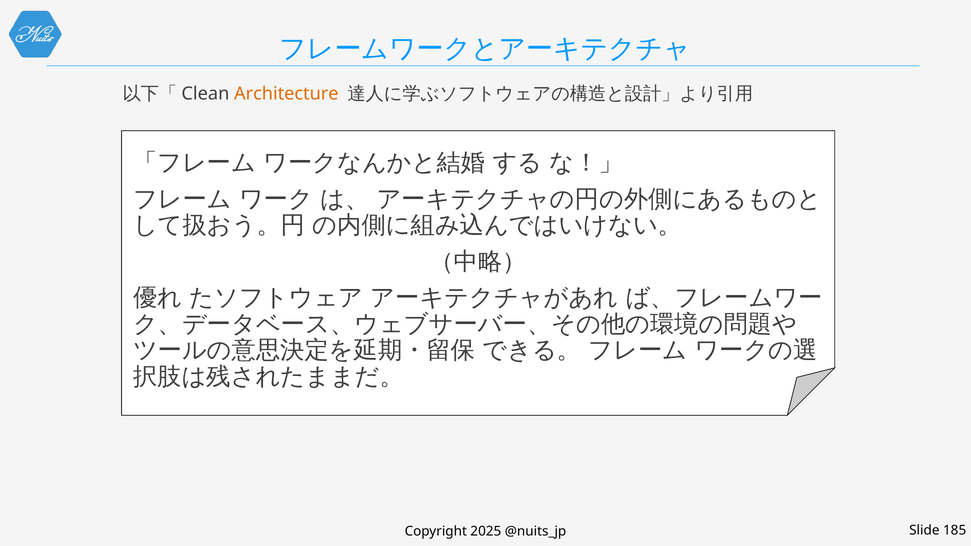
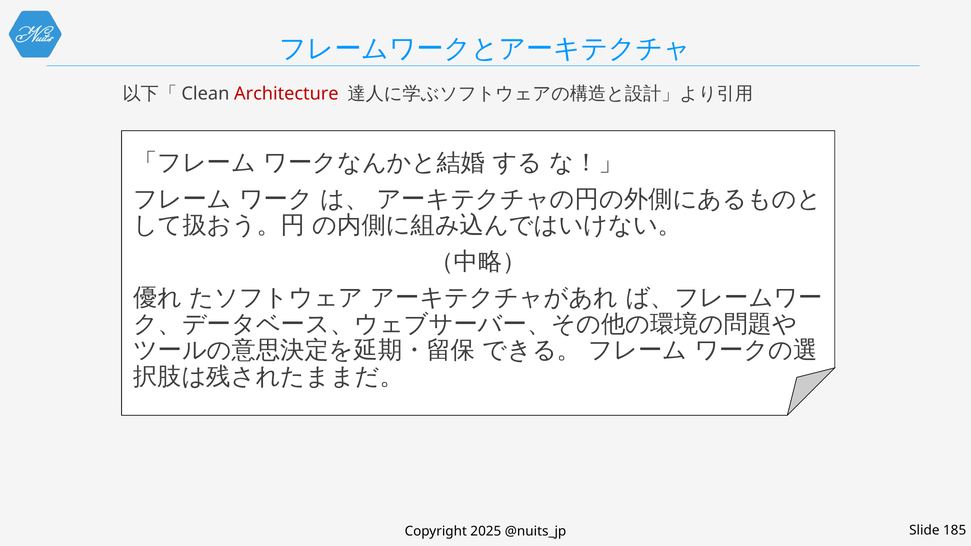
Architecture colour: orange -> red (286, 94)
